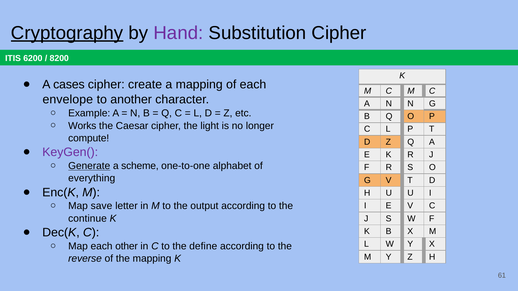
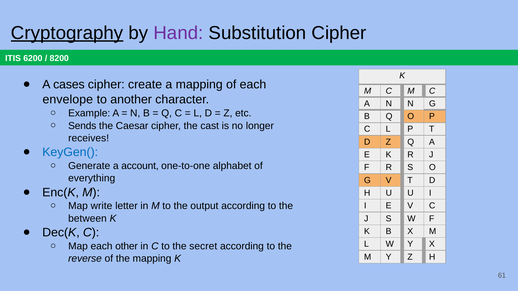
Works: Works -> Sends (82, 126)
light: light -> cast (210, 126)
compute: compute -> receives (89, 138)
KeyGen( colour: purple -> blue (70, 152)
Generate underline: present -> none (89, 166)
scheme: scheme -> account (140, 166)
save: save -> write (102, 206)
continue: continue -> between (87, 219)
define: define -> secret (203, 246)
